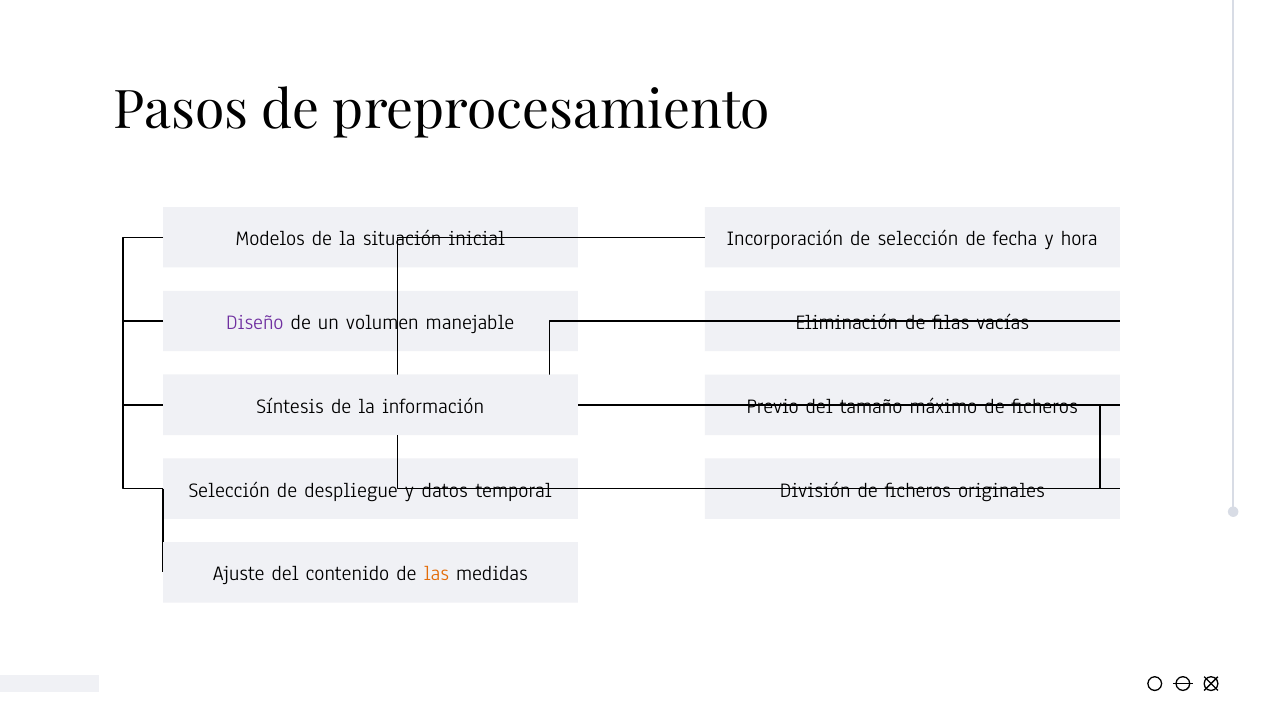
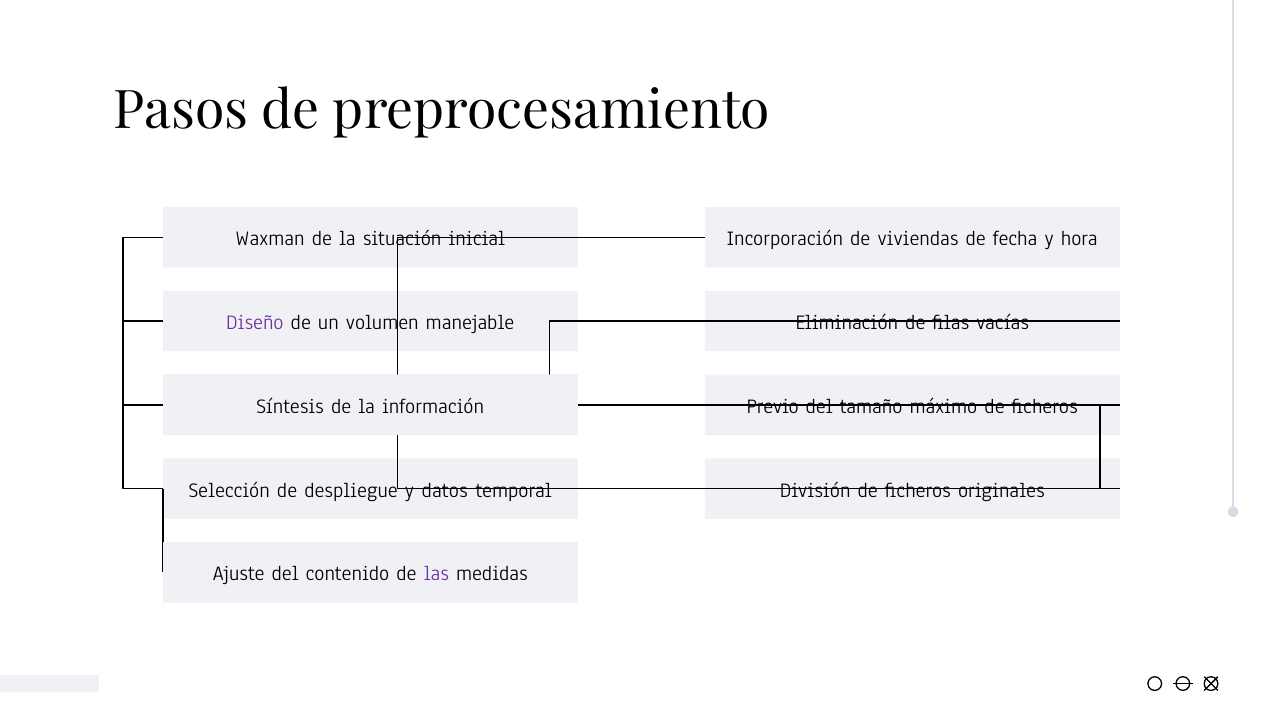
Modelos: Modelos -> Waxman (270, 239)
de selección: selección -> viviendas (918, 239)
las colour: orange -> purple (436, 574)
